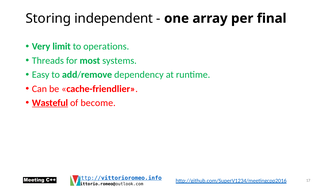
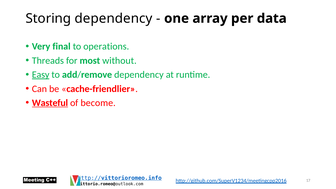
Storing independent: independent -> dependency (114, 18)
final: final -> data (272, 18)
limit: limit -> final (62, 47)
systems: systems -> without (119, 61)
Easy underline: none -> present (41, 75)
